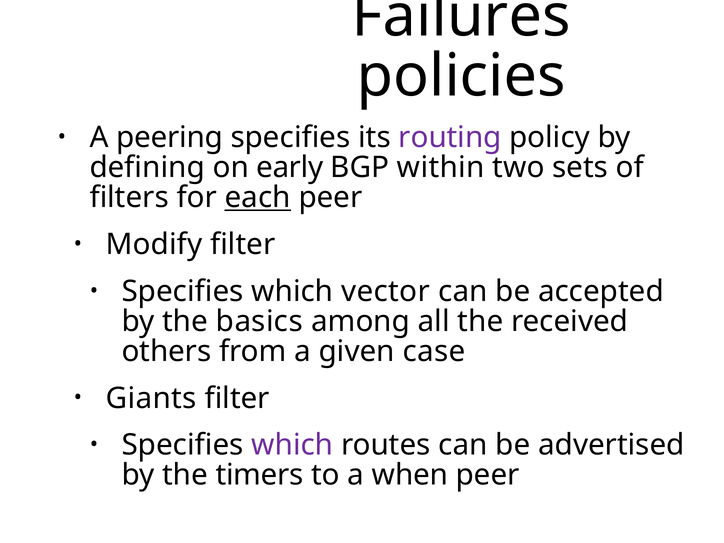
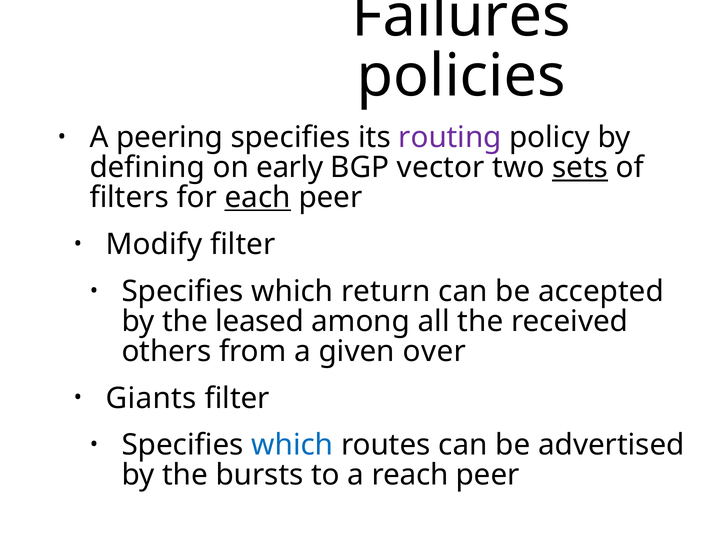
within: within -> vector (441, 168)
sets underline: none -> present (580, 168)
vector: vector -> return (386, 291)
basics: basics -> leased (260, 321)
case: case -> over (434, 351)
which colour: purple -> blue (292, 445)
timers: timers -> bursts (260, 475)
when: when -> reach (410, 475)
